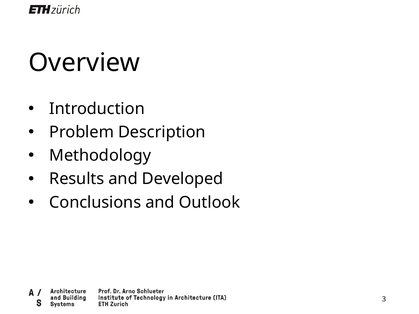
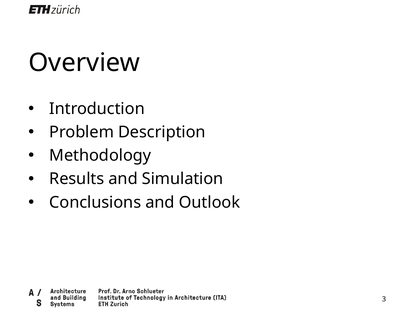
Developed: Developed -> Simulation (183, 179)
